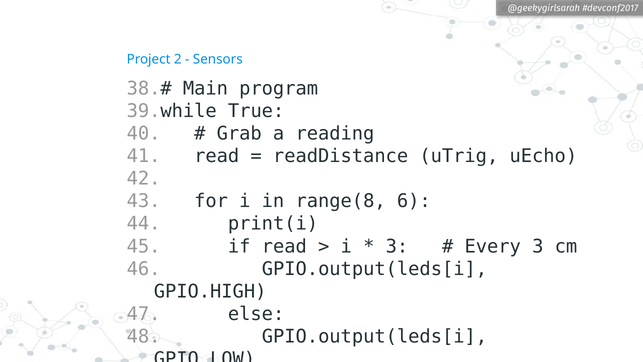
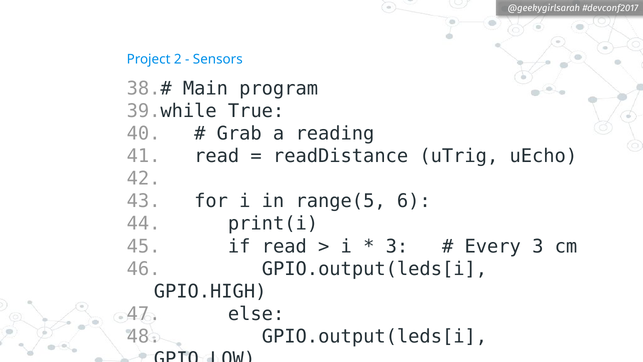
range(8: range(8 -> range(5 (341, 201)
